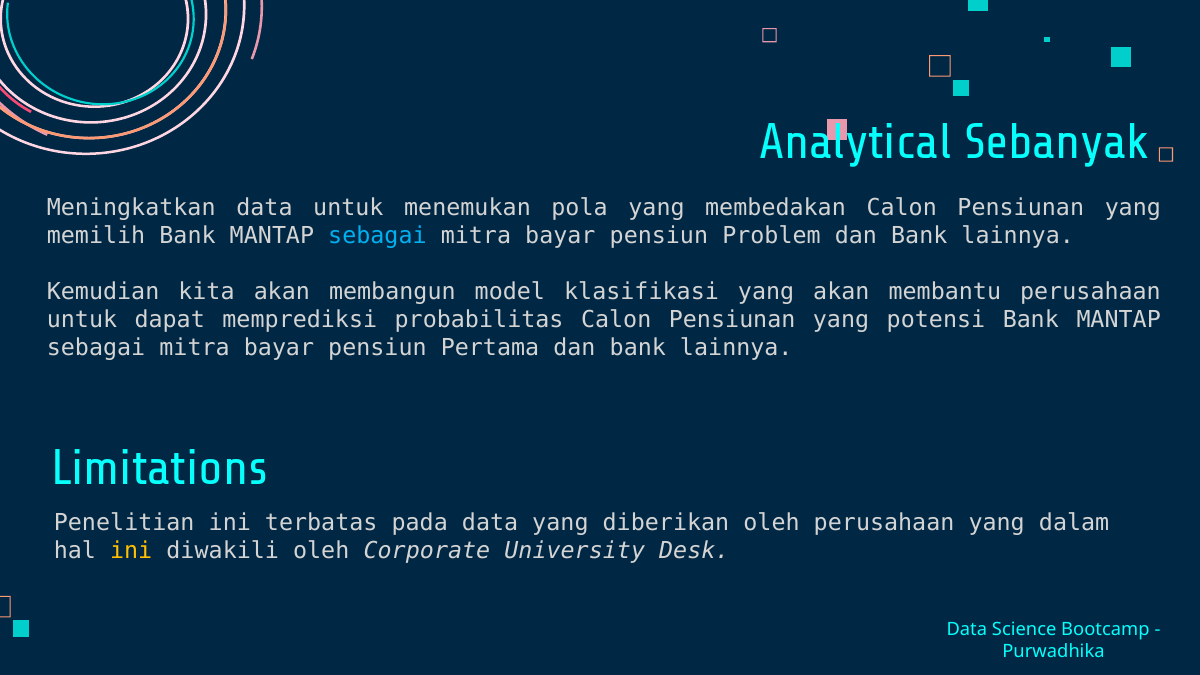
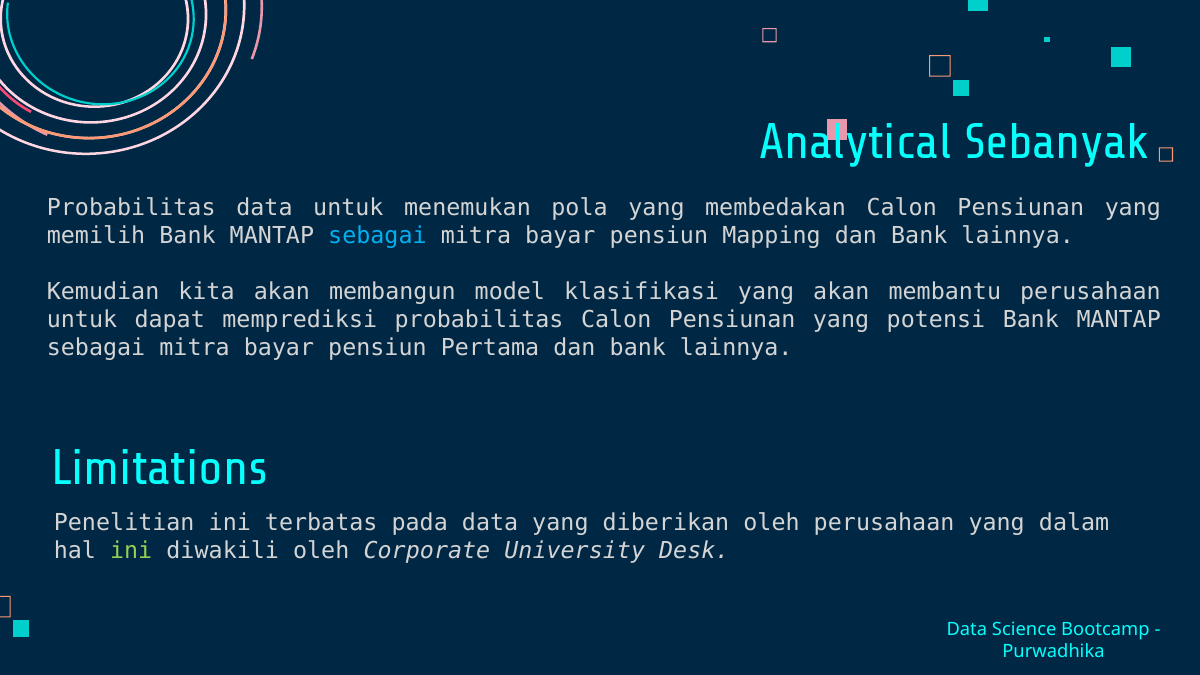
Meningkatkan: Meningkatkan -> Probabilitas (131, 208)
Problem: Problem -> Mapping (771, 236)
ini colour: yellow -> light green (131, 551)
